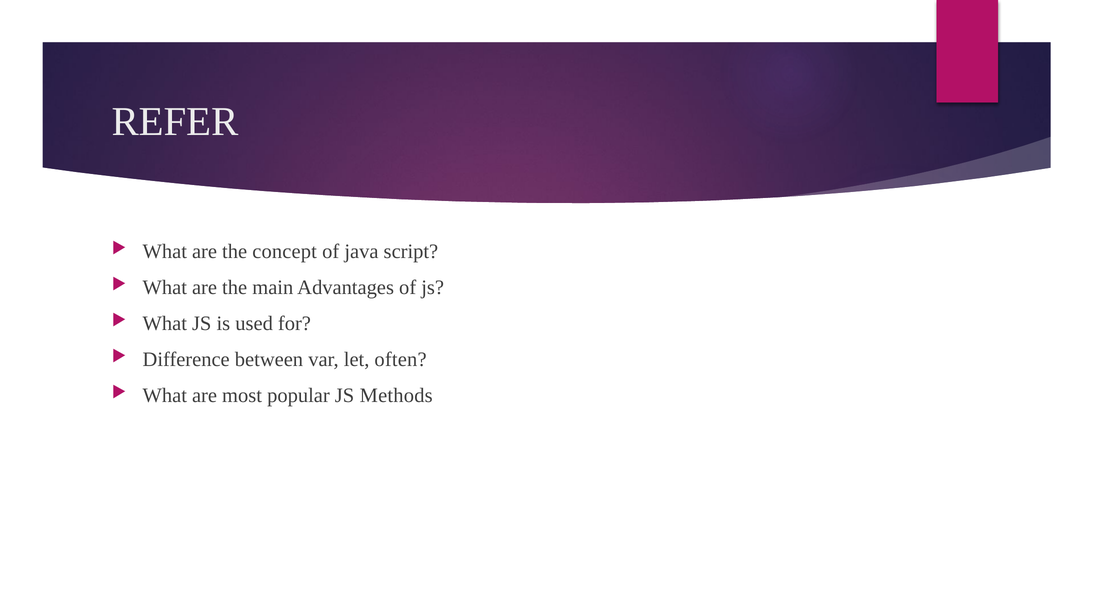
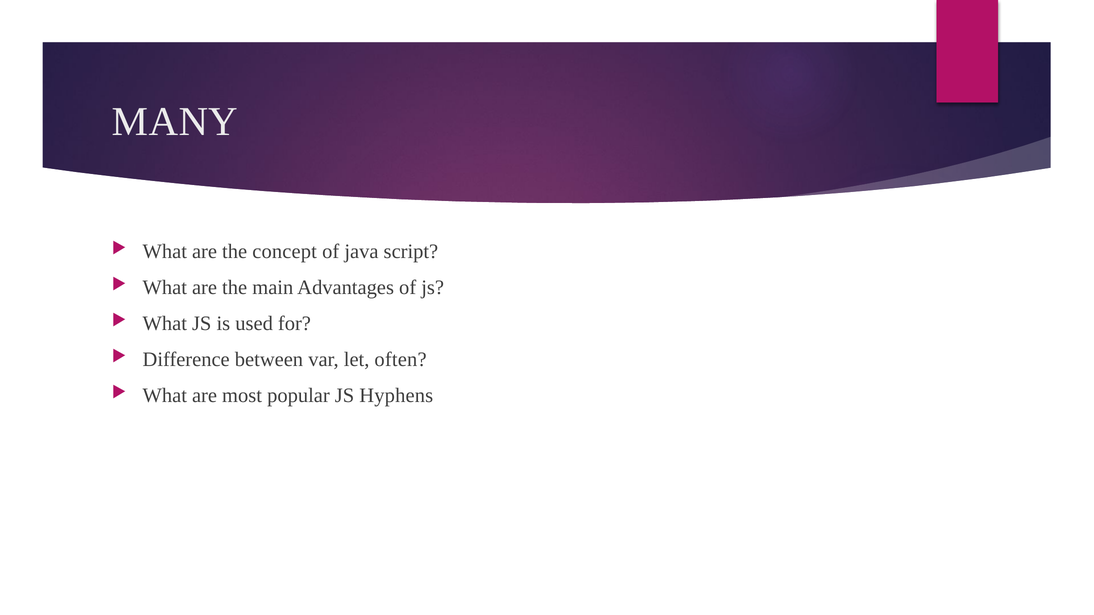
REFER: REFER -> MANY (175, 122)
Methods: Methods -> Hyphens (396, 396)
